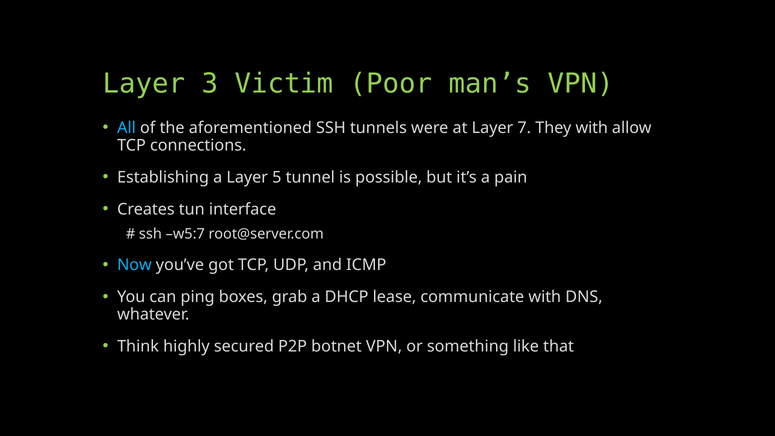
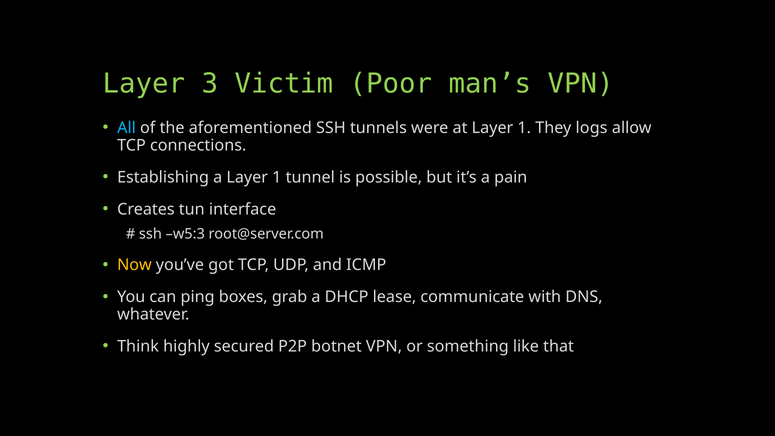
at Layer 7: 7 -> 1 (524, 128)
They with: with -> logs (592, 128)
a Layer 5: 5 -> 1 (277, 177)
w5:7: w5:7 -> w5:3 (185, 234)
Now colour: light blue -> yellow (134, 265)
